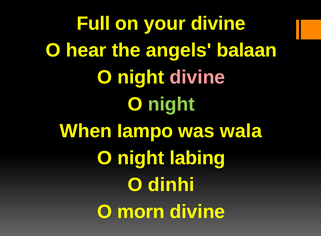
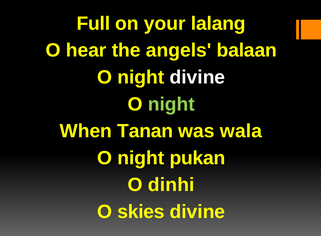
your divine: divine -> lalang (218, 23)
divine colour: pink -> white (197, 77)
Iampo: Iampo -> Tanan (145, 131)
labing: labing -> pukan (198, 158)
morn: morn -> skies (141, 212)
